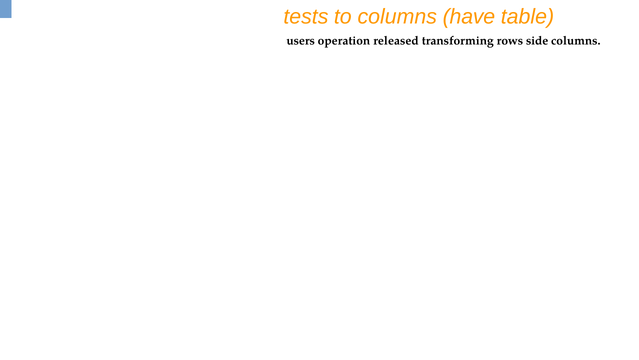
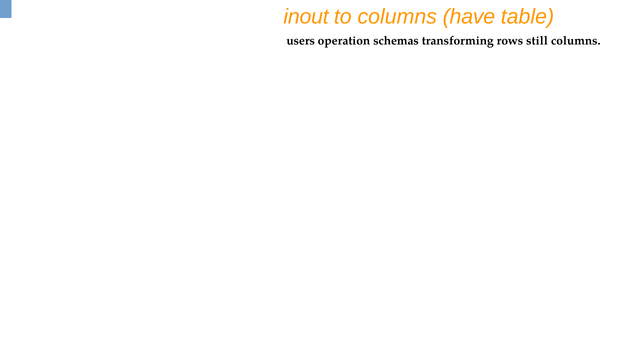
tests: tests -> inout (306, 17)
released: released -> schemas (396, 41)
side: side -> still (537, 41)
